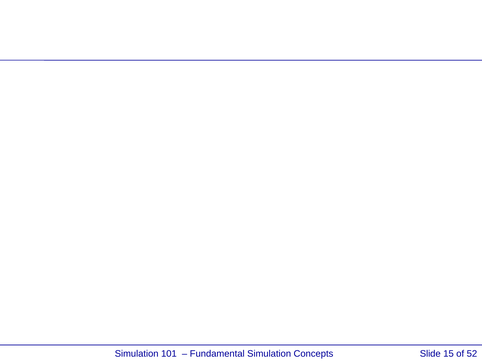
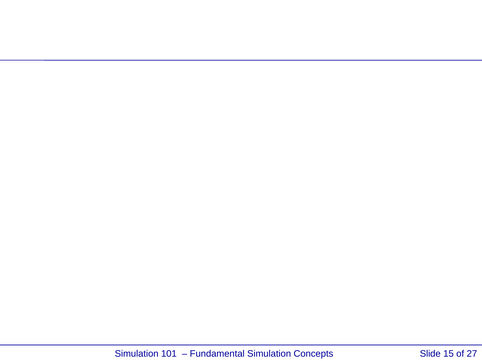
52: 52 -> 27 (472, 354)
